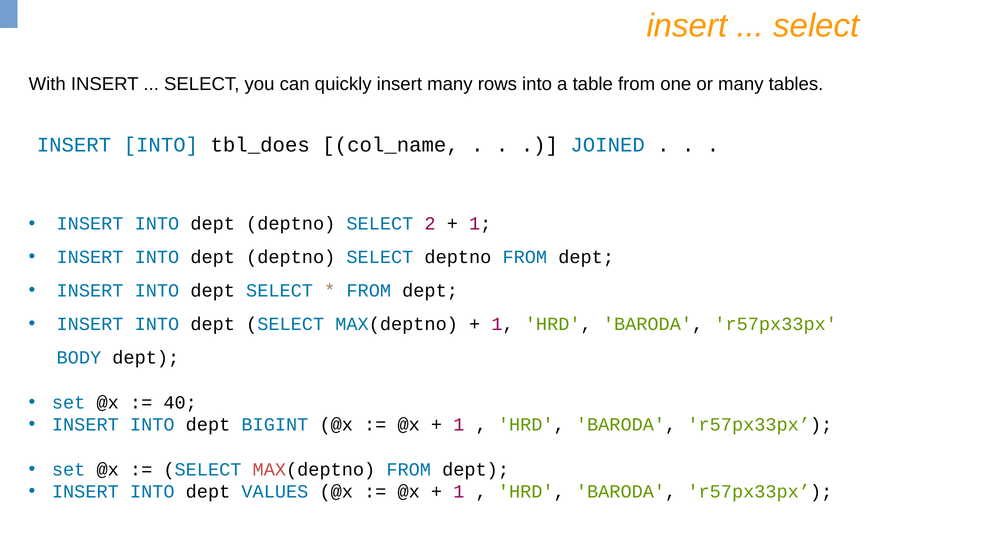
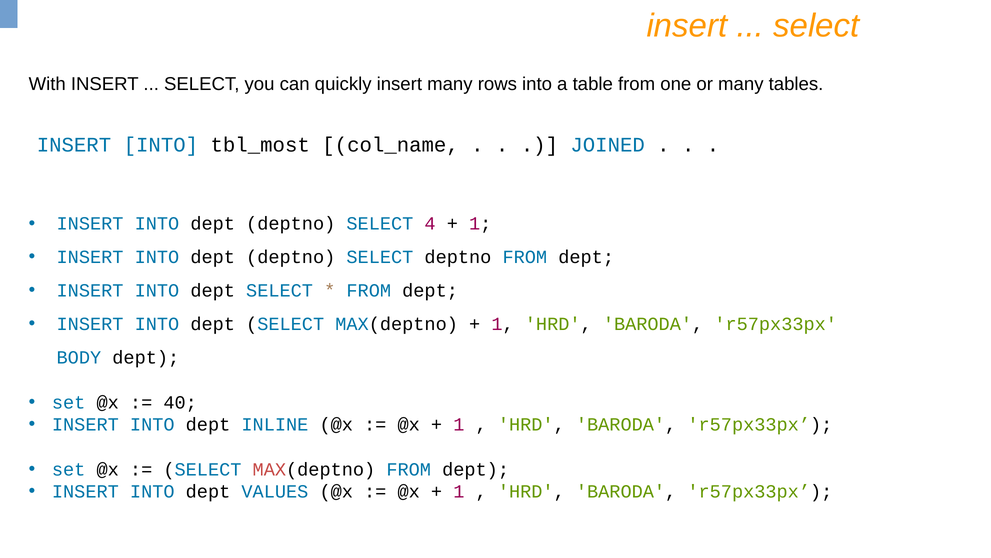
tbl_does: tbl_does -> tbl_most (260, 145)
2: 2 -> 4 (430, 224)
BIGINT: BIGINT -> INLINE (275, 424)
